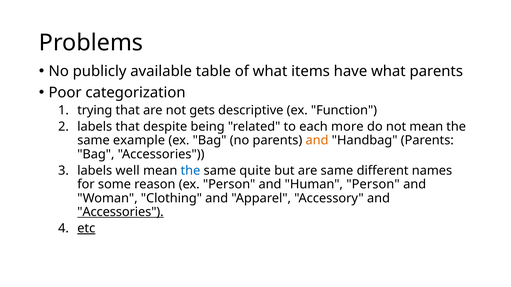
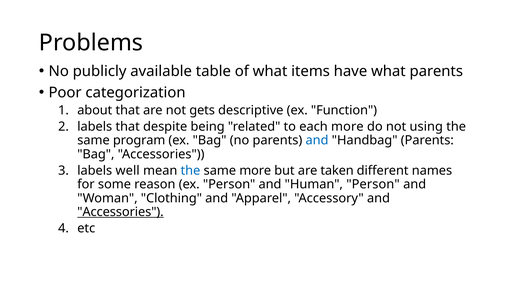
trying: trying -> about (95, 110)
not mean: mean -> using (426, 127)
example: example -> program (139, 141)
and colour: orange -> blue (317, 141)
same quite: quite -> more (255, 171)
are same: same -> taken (337, 171)
etc underline: present -> none (86, 229)
